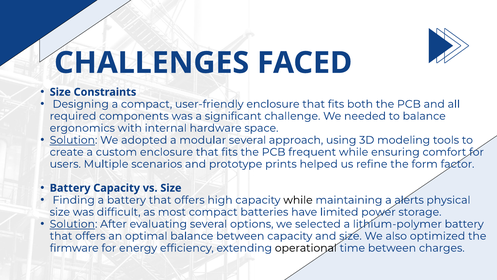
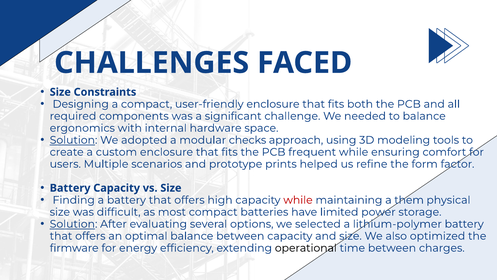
modular several: several -> checks (248, 140)
while colour: black -> red (298, 200)
alerts: alerts -> them (409, 200)
